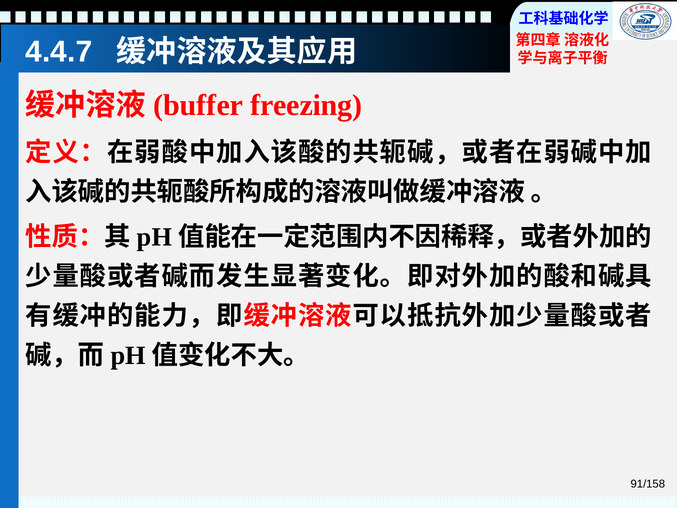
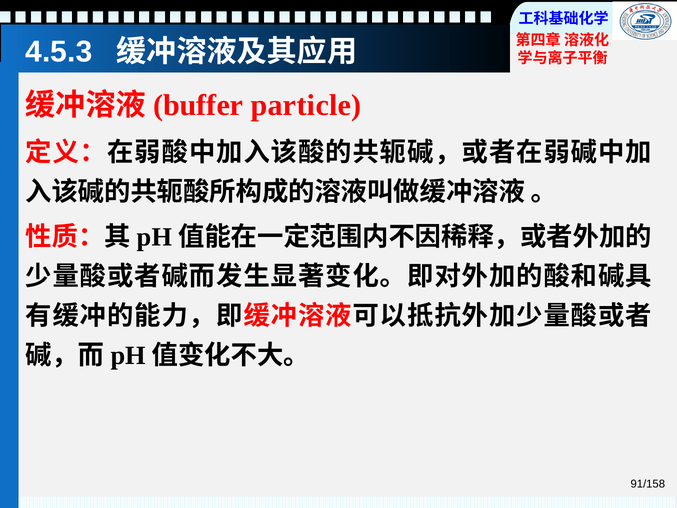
4.4.7: 4.4.7 -> 4.5.3 (59, 52)
freezing: freezing -> particle (306, 105)
